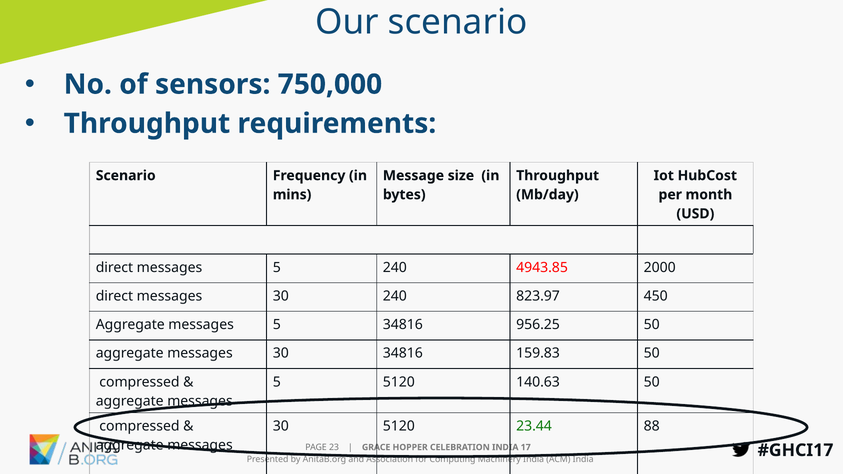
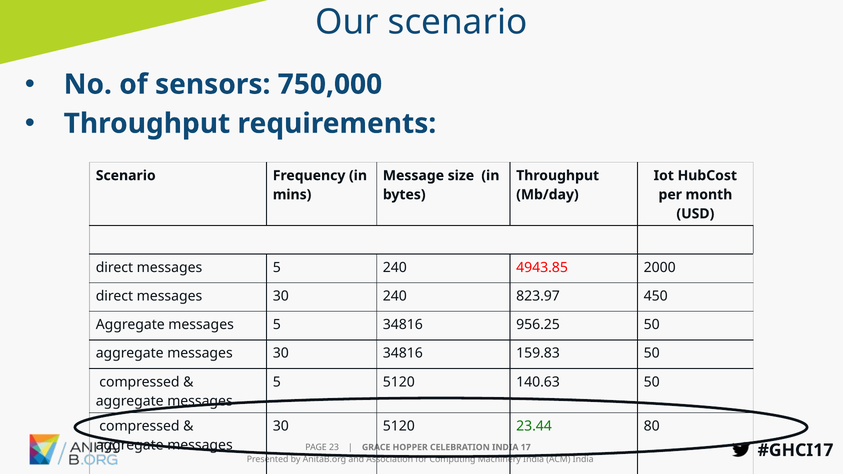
88: 88 -> 80 (652, 426)
